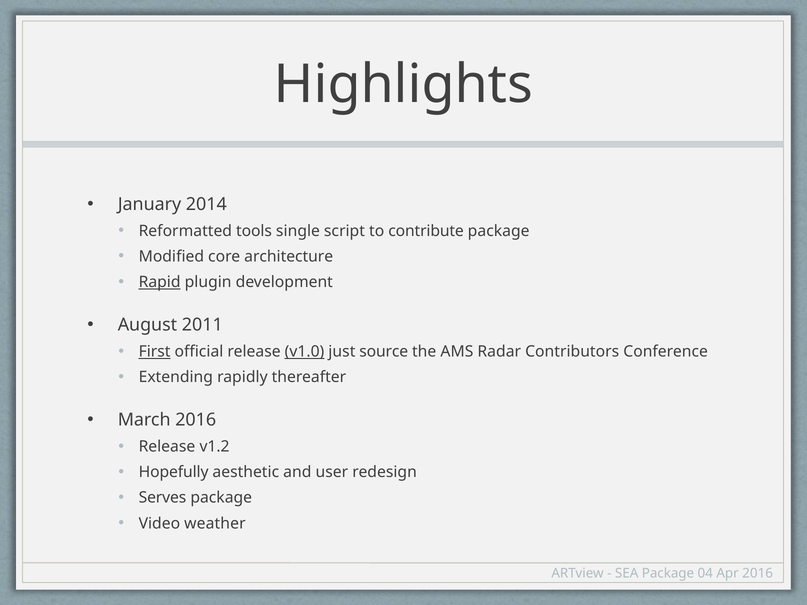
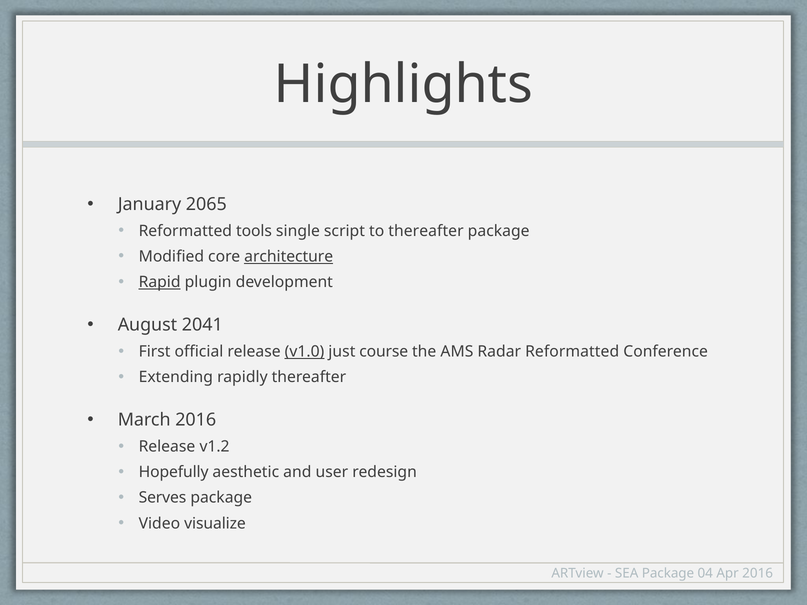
2014: 2014 -> 2065 (206, 204)
to contribute: contribute -> thereafter (426, 231)
architecture underline: none -> present (289, 257)
2011: 2011 -> 2041 (202, 325)
First underline: present -> none (155, 352)
source: source -> course (384, 352)
Radar Contributors: Contributors -> Reformatted (572, 352)
weather: weather -> visualize (215, 524)
